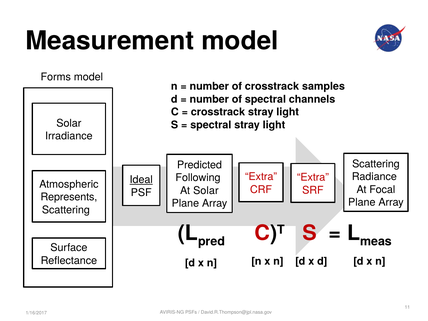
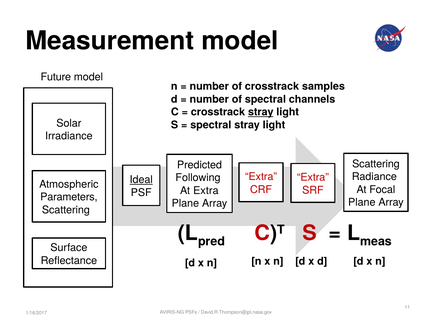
Forms: Forms -> Future (56, 77)
stray underline: none -> present (261, 112)
At Solar: Solar -> Extra (206, 191)
Represents: Represents -> Parameters (69, 197)
